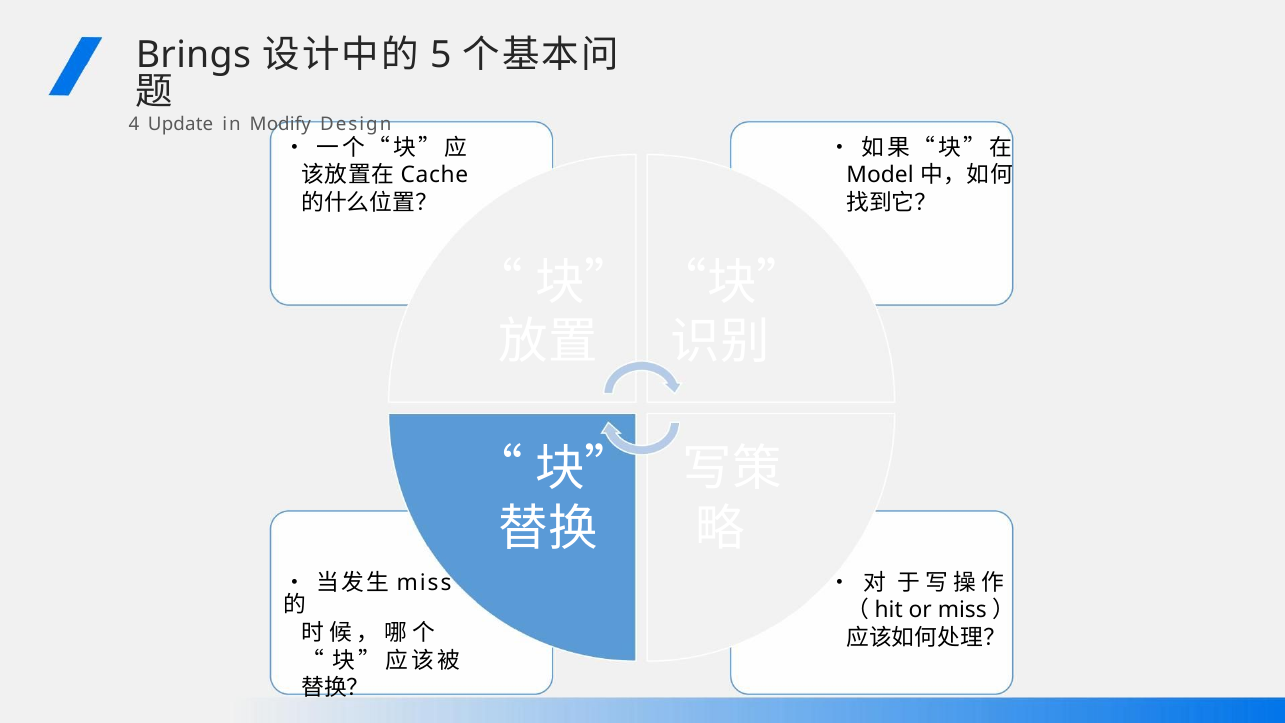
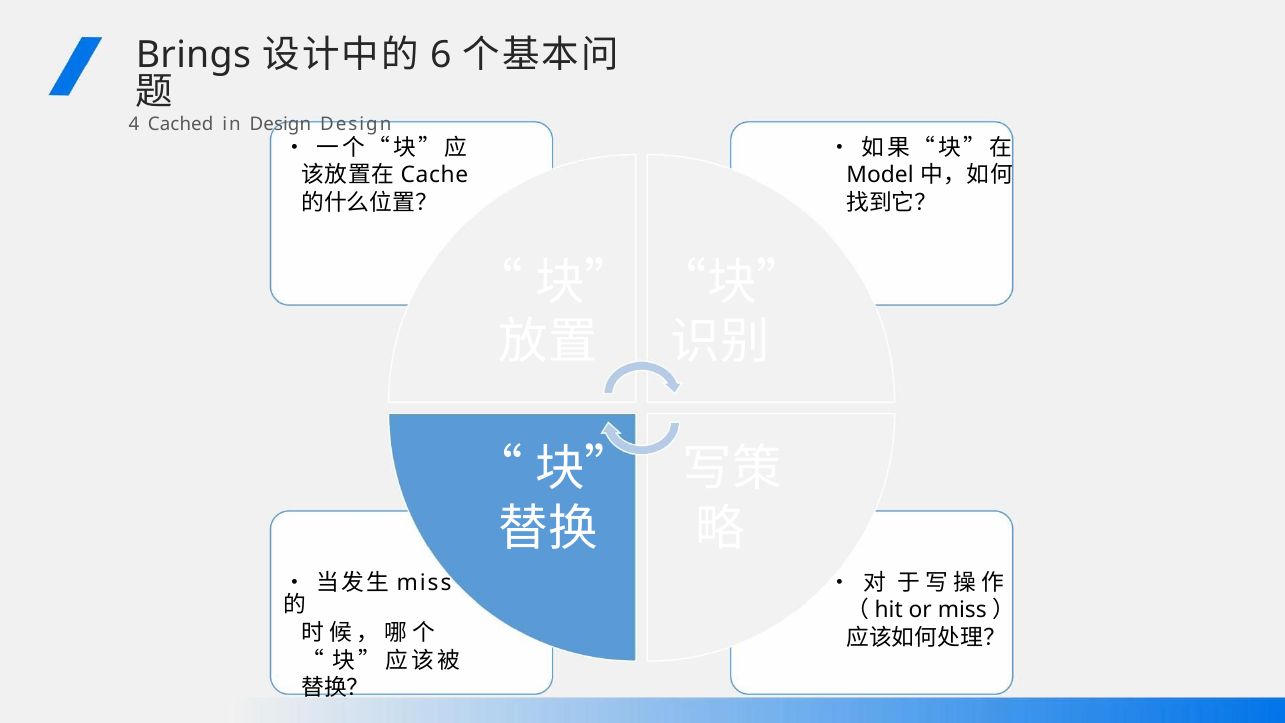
5: 5 -> 6 (441, 55)
Update: Update -> Cached (181, 124)
in Modify: Modify -> Design (280, 124)
